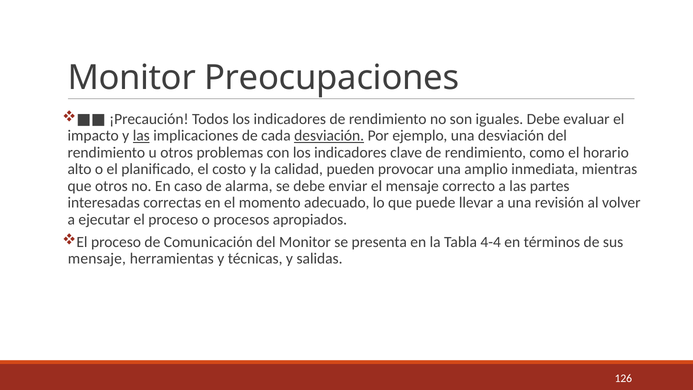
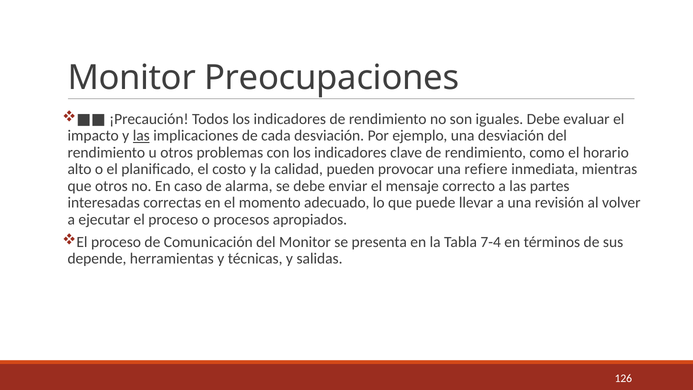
desviación underline: present -> none (329, 136)
amplio: amplio -> refiere (486, 169)
4-4: 4-4 -> 7-4 (491, 242)
mensaje: mensaje -> depende (97, 259)
